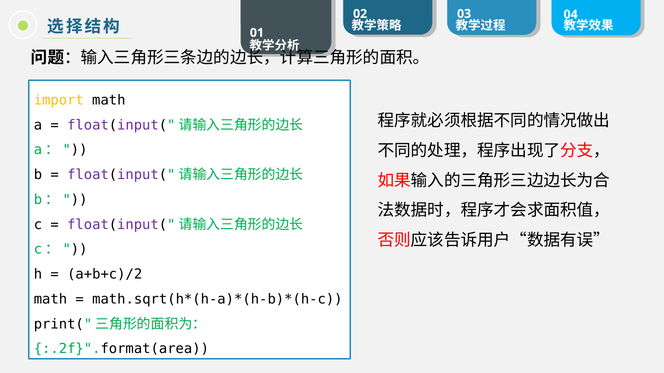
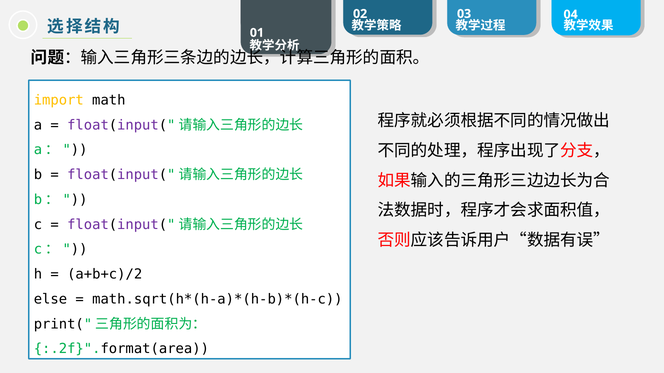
math: math -> else (50, 299)
